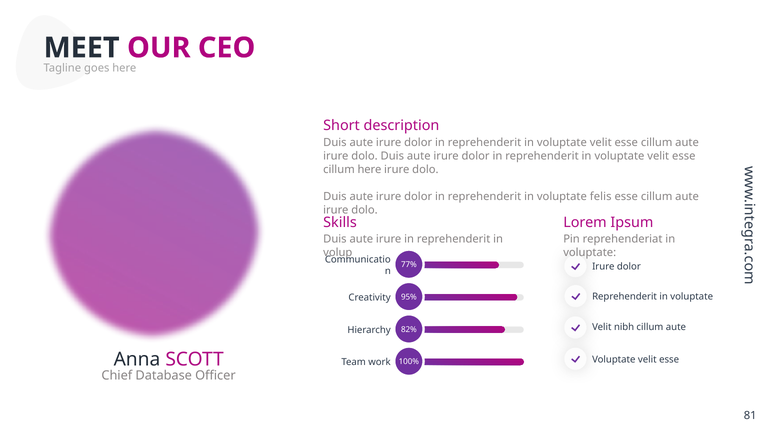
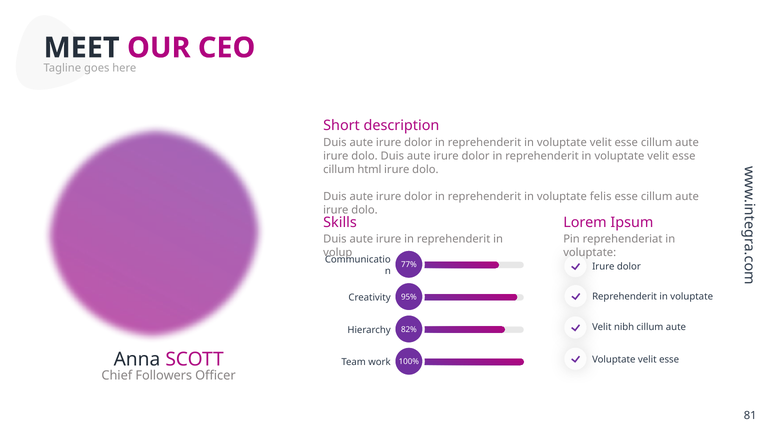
cillum here: here -> html (369, 170)
Database: Database -> Followers (164, 376)
